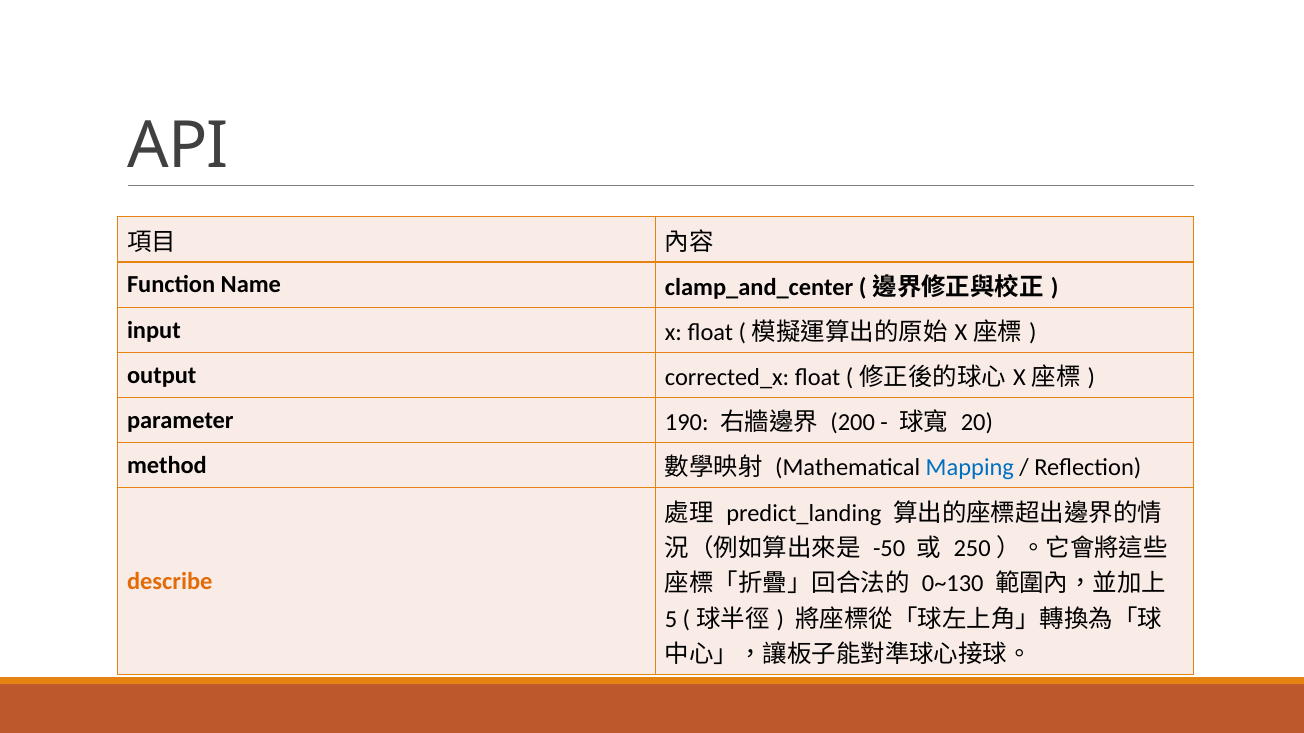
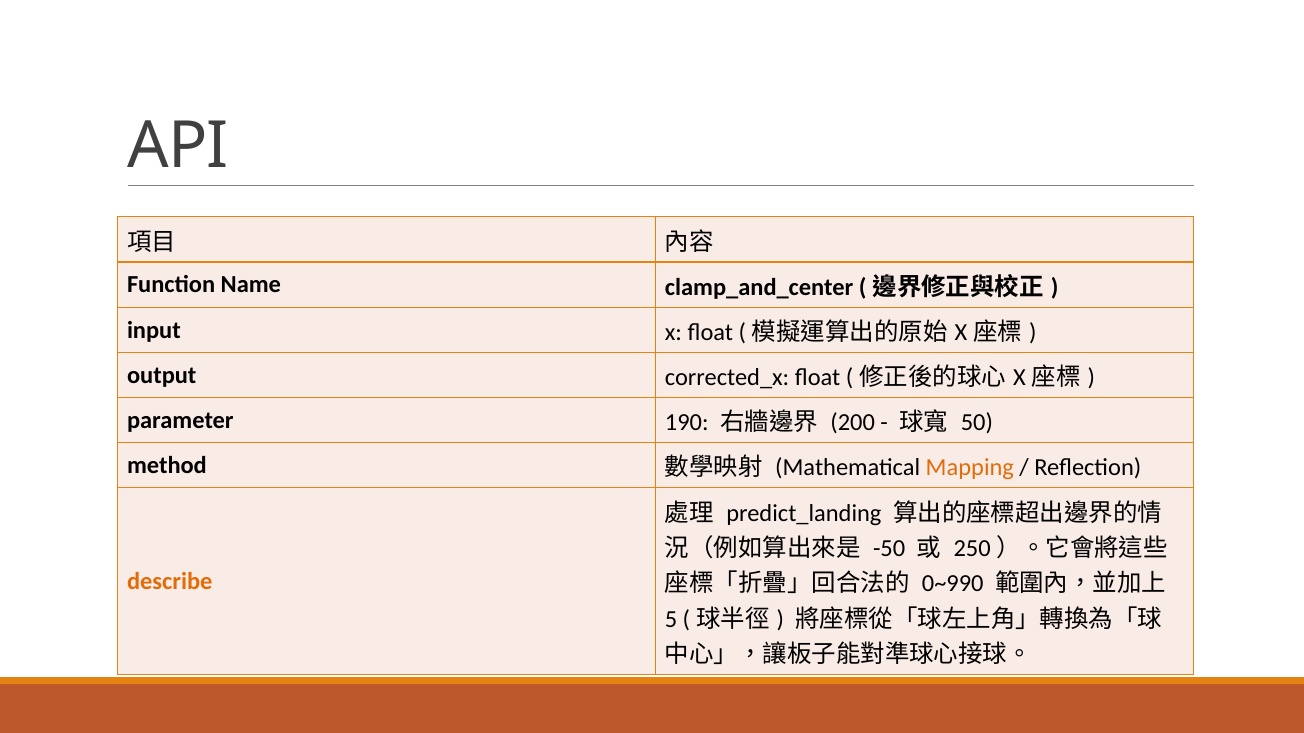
20: 20 -> 50 (977, 423)
Mapping colour: blue -> orange (970, 468)
0~130: 0~130 -> 0~990 (953, 584)
